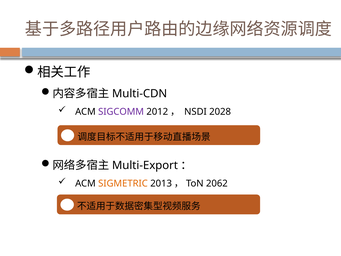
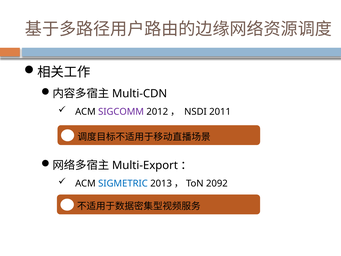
2028: 2028 -> 2011 (220, 112)
SIGMETRIC colour: orange -> blue (123, 183)
2062: 2062 -> 2092 (217, 183)
